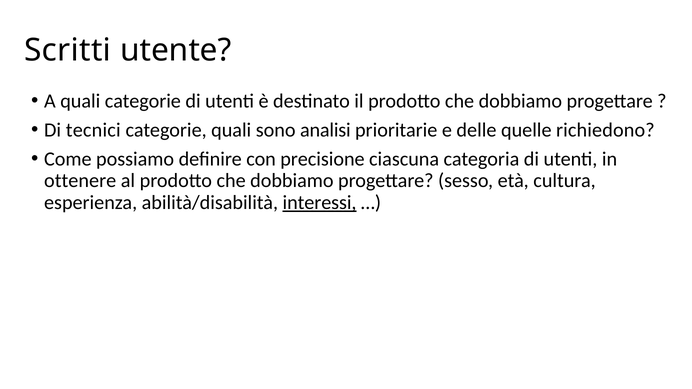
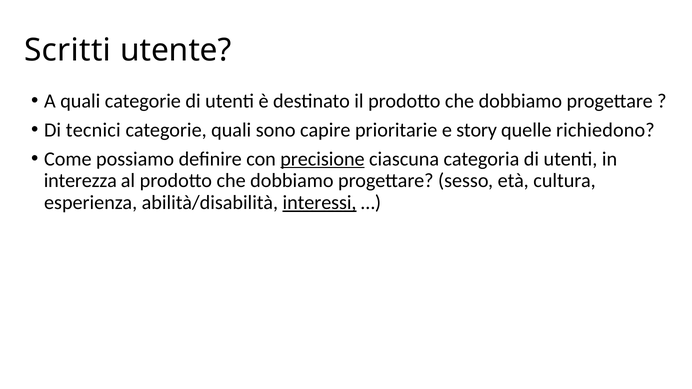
analisi: analisi -> capire (325, 130)
delle: delle -> story (477, 130)
precisione underline: none -> present (322, 159)
ottenere: ottenere -> interezza (80, 181)
